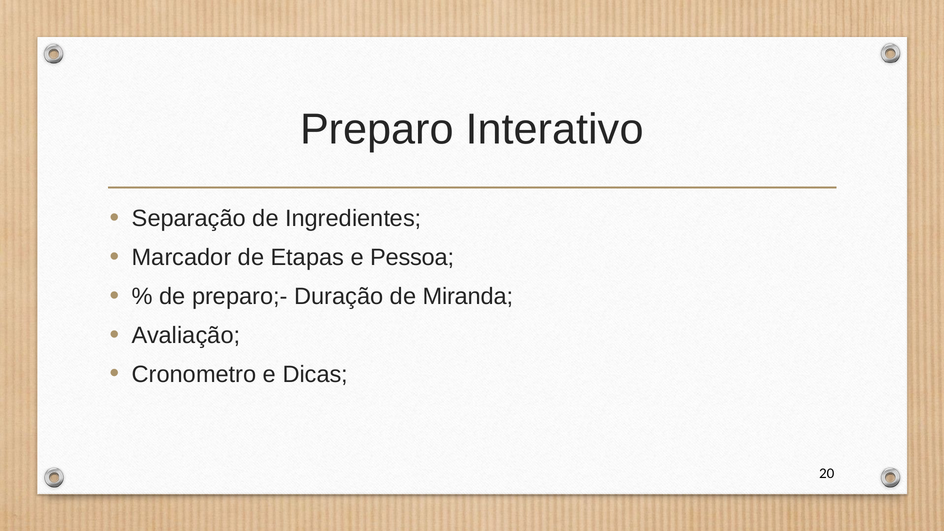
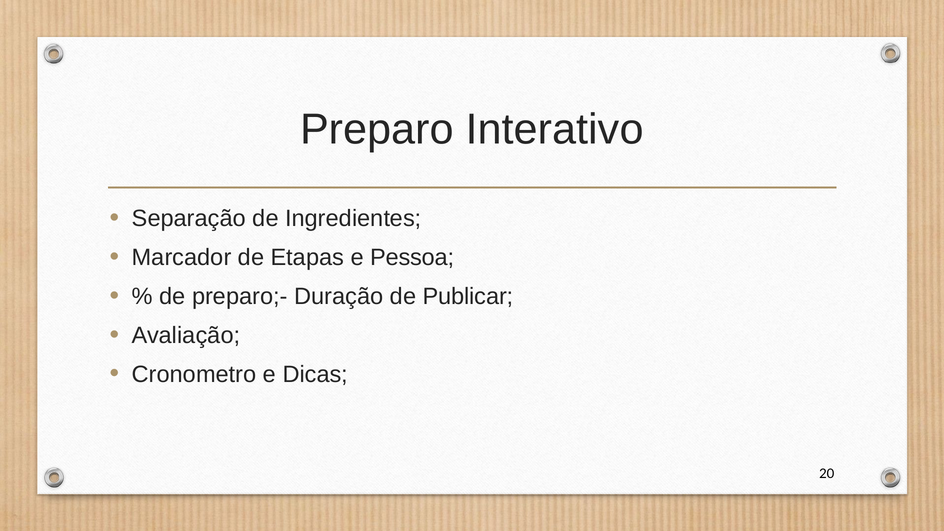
Miranda: Miranda -> Publicar (468, 296)
